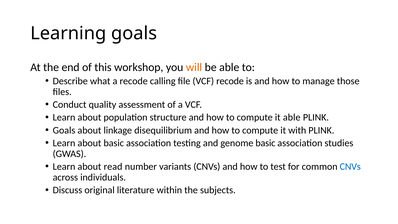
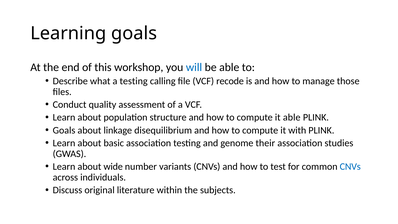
will colour: orange -> blue (194, 67)
a recode: recode -> testing (134, 81)
genome basic: basic -> their (265, 143)
read: read -> wide (113, 167)
